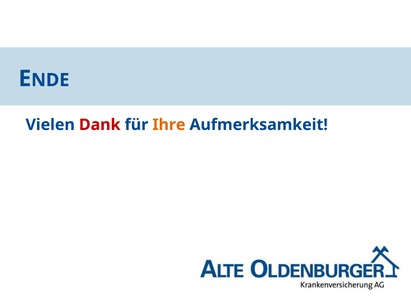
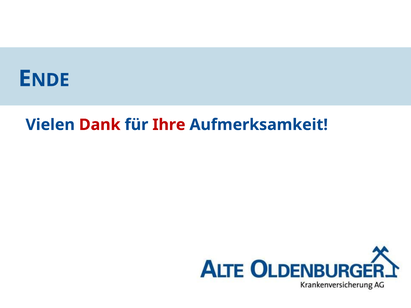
Ihre colour: orange -> red (169, 125)
